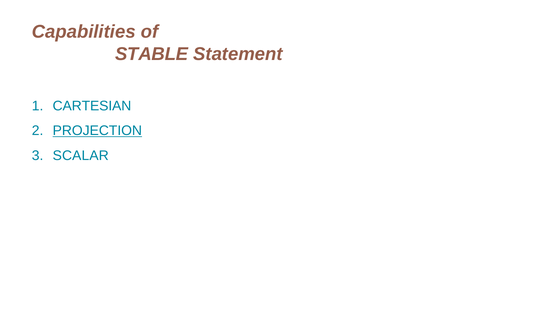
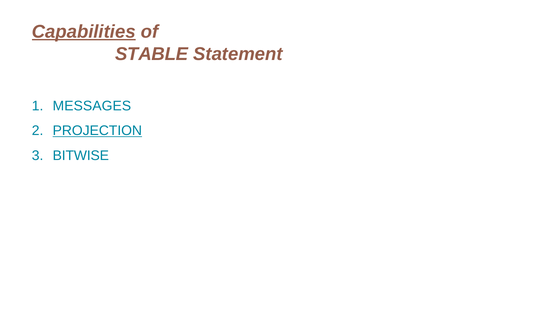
Capabilities underline: none -> present (84, 32)
CARTESIAN: CARTESIAN -> MESSAGES (92, 106)
SCALAR: SCALAR -> BITWISE (81, 156)
